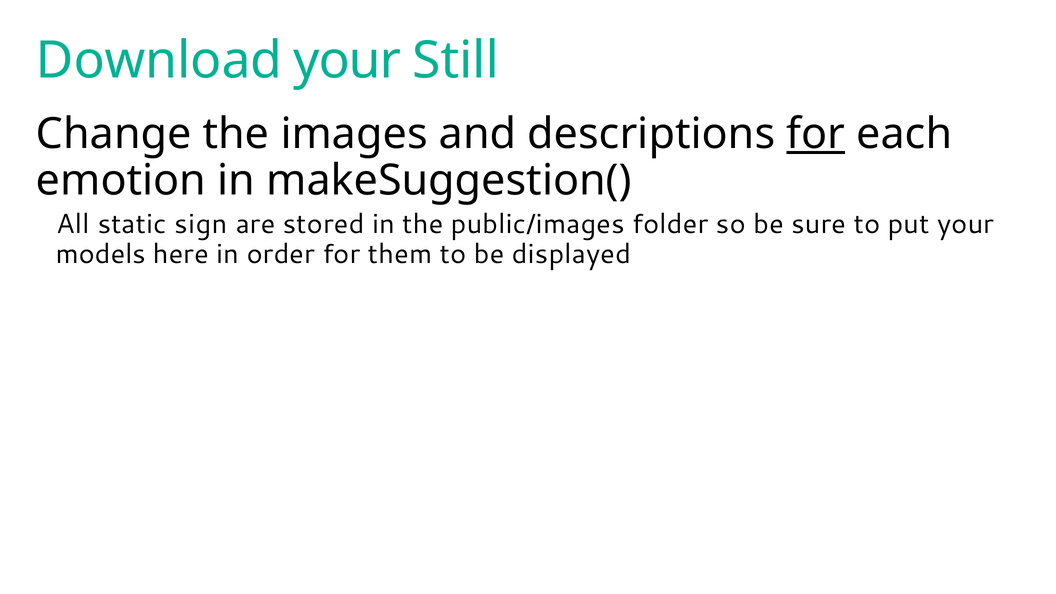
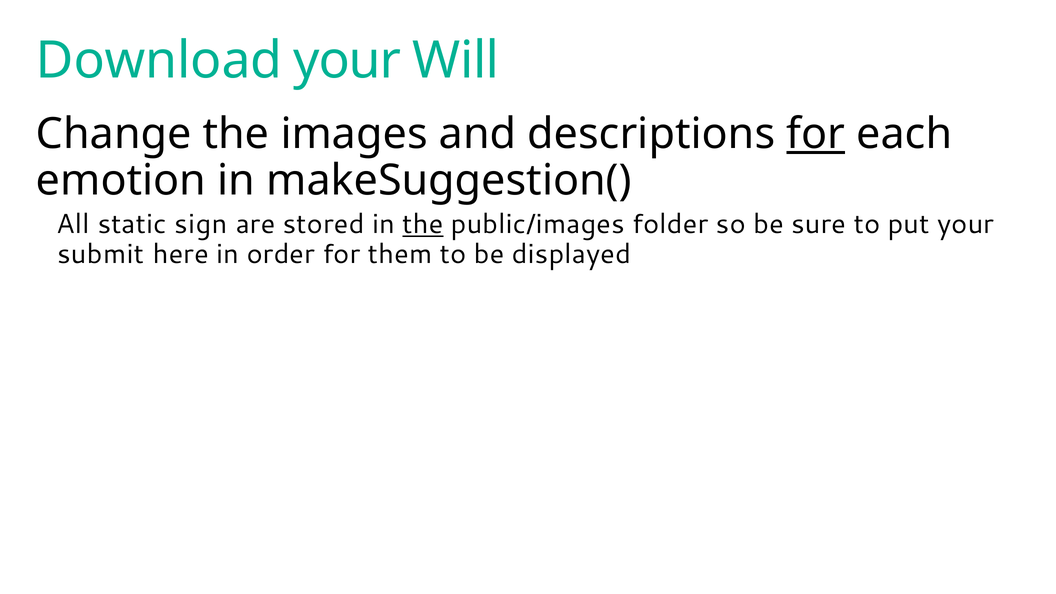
Still: Still -> Will (456, 61)
the underline: none -> present (423, 224)
models: models -> submit (101, 254)
